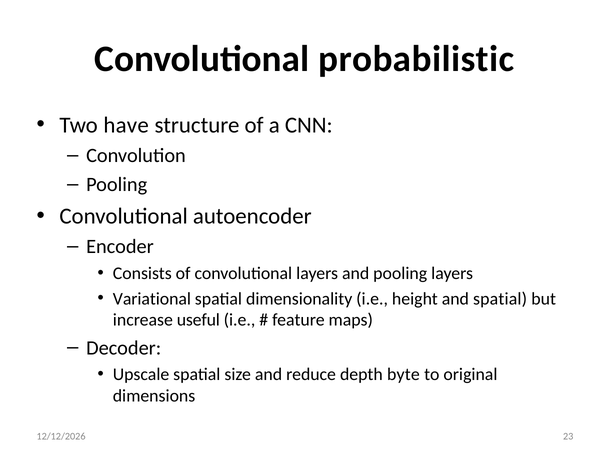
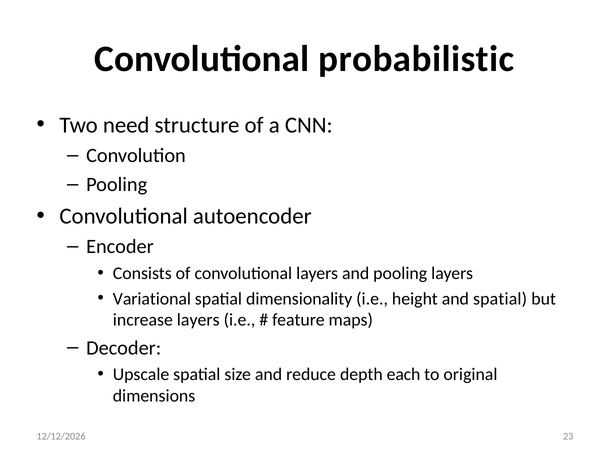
have: have -> need (126, 125)
increase useful: useful -> layers (198, 320)
byte: byte -> each (404, 375)
